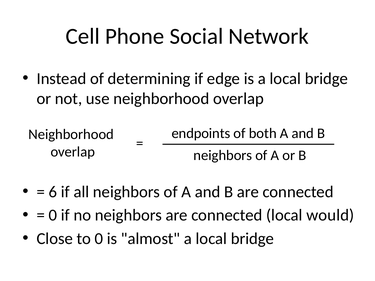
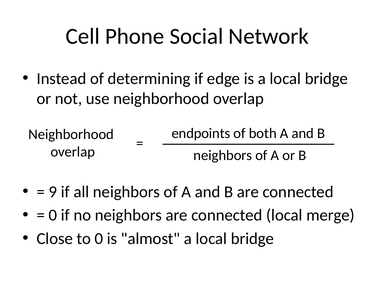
6: 6 -> 9 (53, 192)
would: would -> merge (330, 215)
